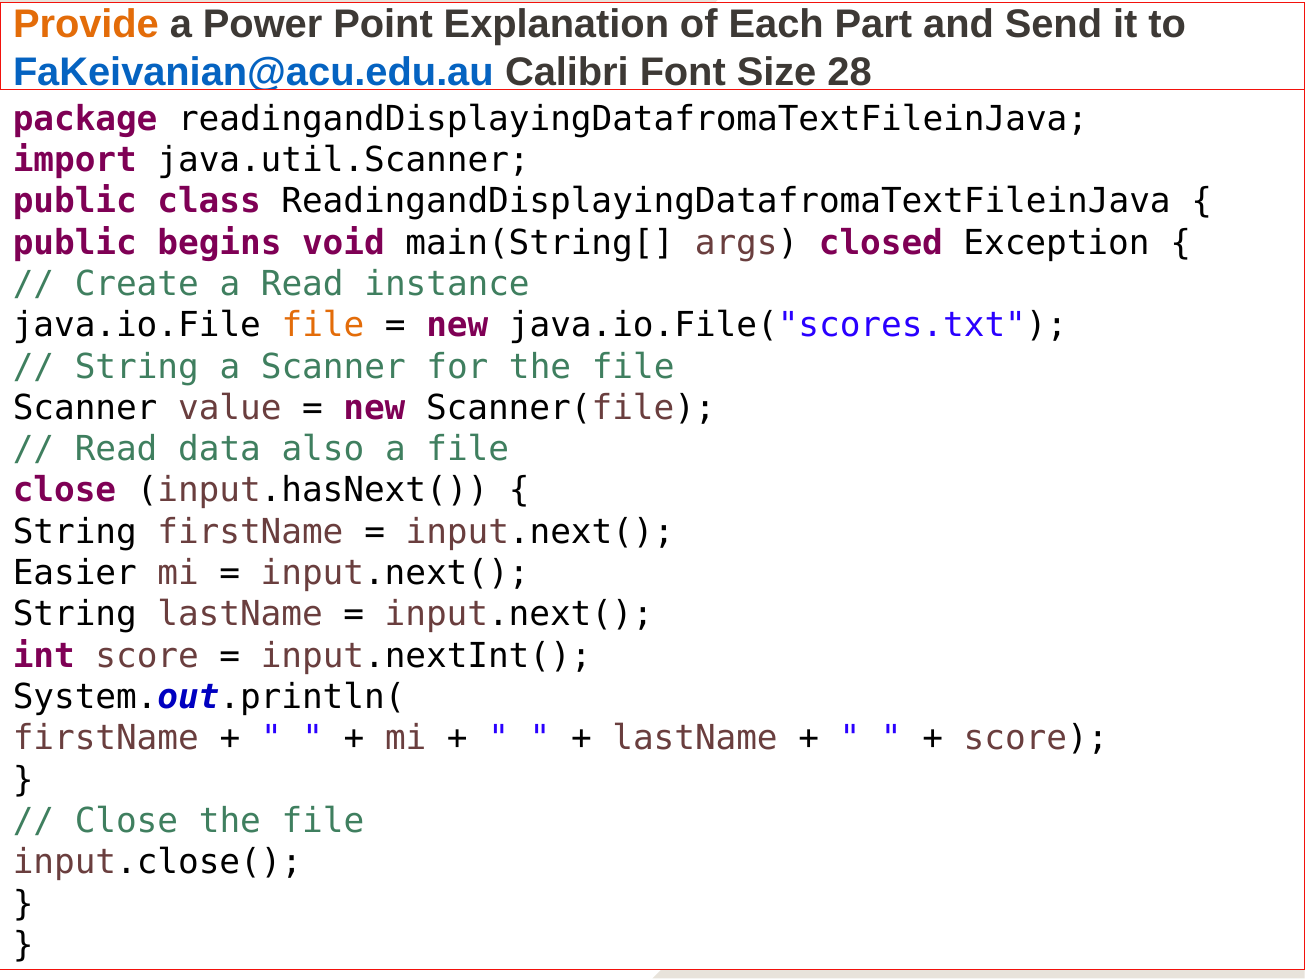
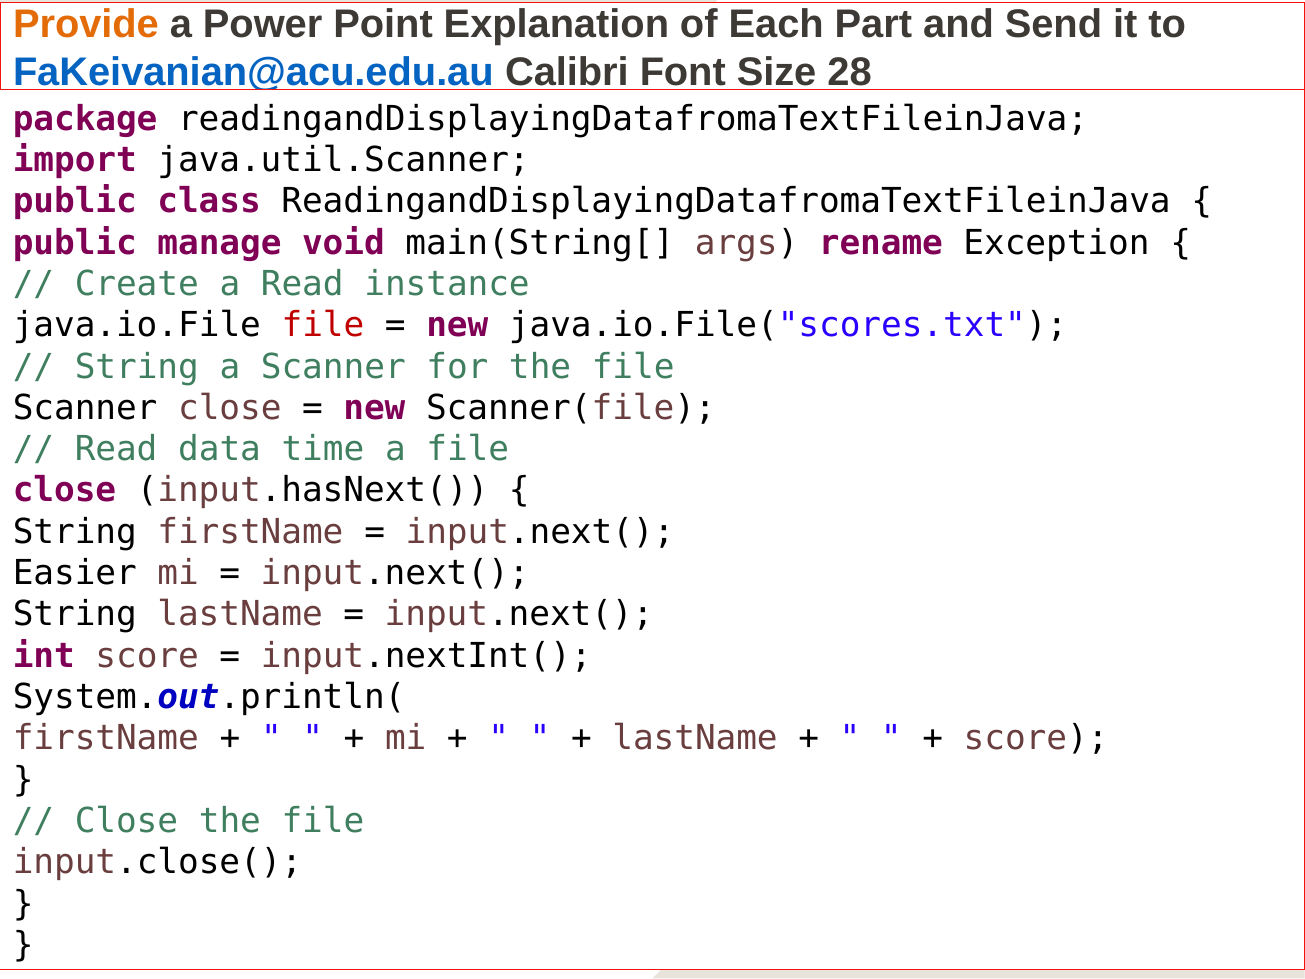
begins: begins -> manage (219, 243)
closed: closed -> rename (881, 243)
file colour: orange -> red (323, 325)
Scanner value: value -> close (230, 408)
also: also -> time (323, 449)
